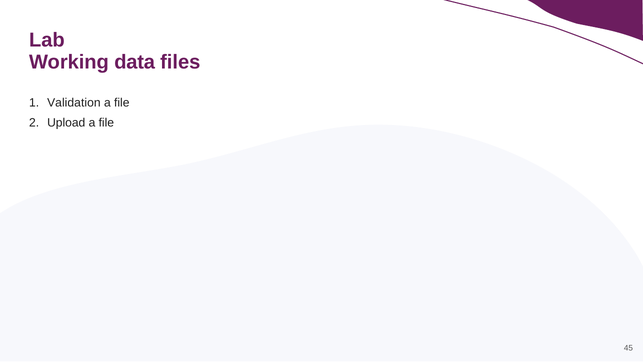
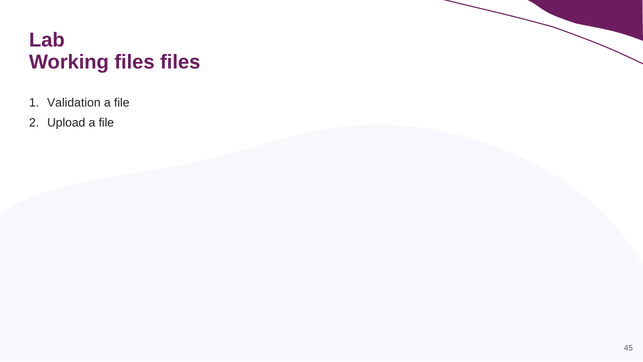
Working data: data -> files (135, 62)
